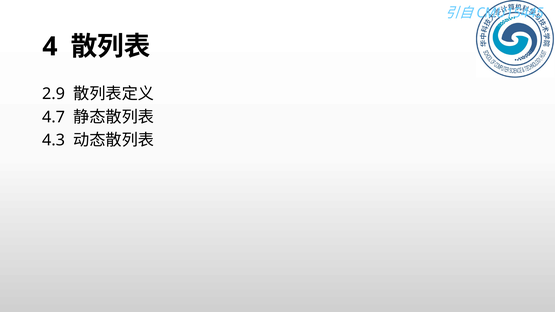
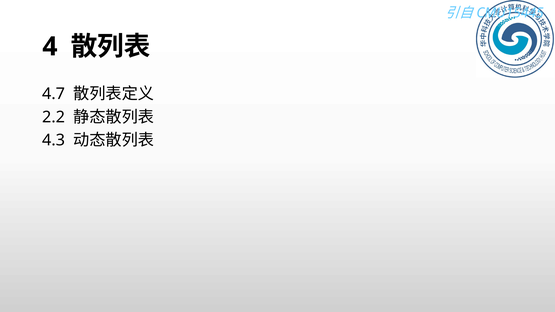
2.9: 2.9 -> 4.7 (54, 94)
4.7: 4.7 -> 2.2 (54, 117)
